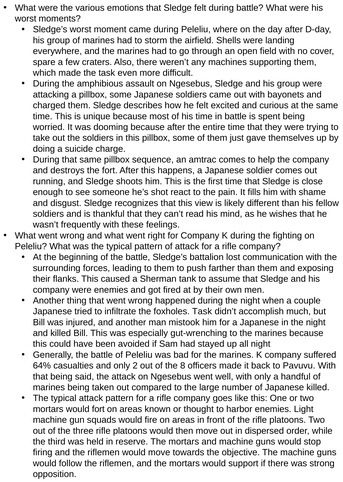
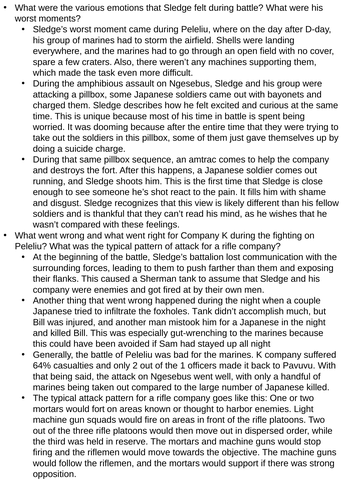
wasn’t frequently: frequently -> compared (81, 224)
foxholes Task: Task -> Tank (202, 311)
8: 8 -> 1 (183, 365)
